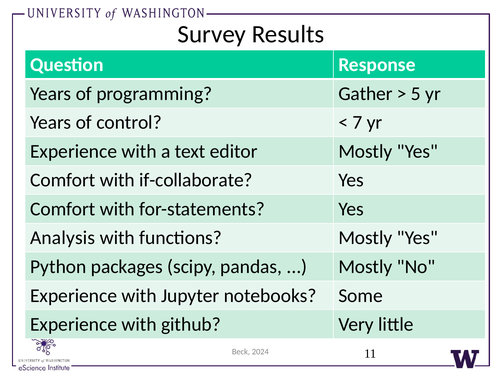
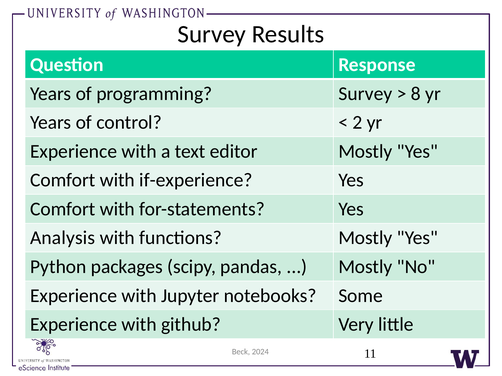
programming Gather: Gather -> Survey (365, 94)
5: 5 -> 8 (416, 94)
7: 7 -> 2 (357, 123)
if-collaborate: if-collaborate -> if-experience (196, 180)
